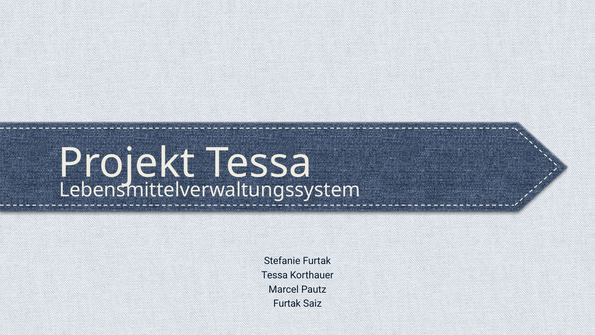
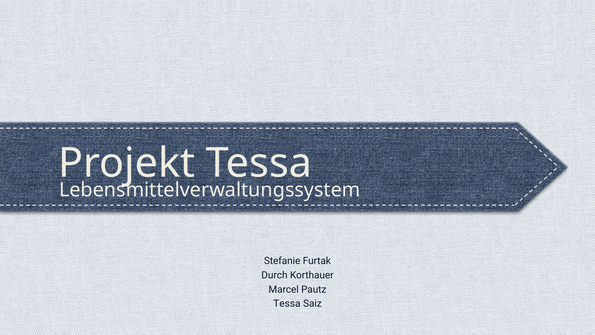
Tessa: Tessa -> Durch (274, 275)
Furtak: Furtak -> Tessa (287, 303)
